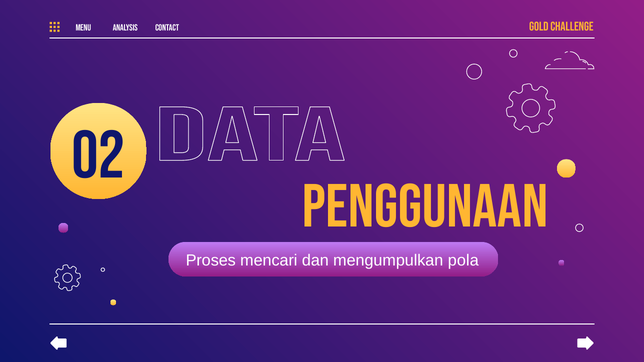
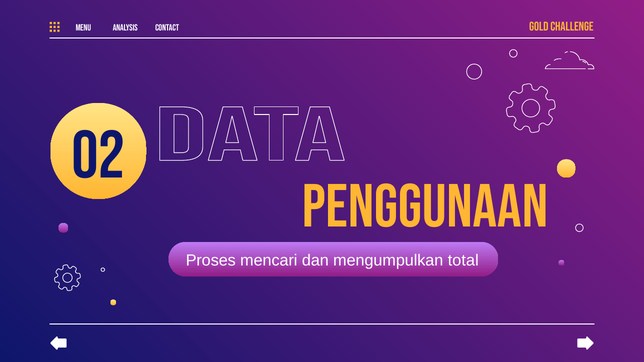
pola: pola -> total (463, 260)
